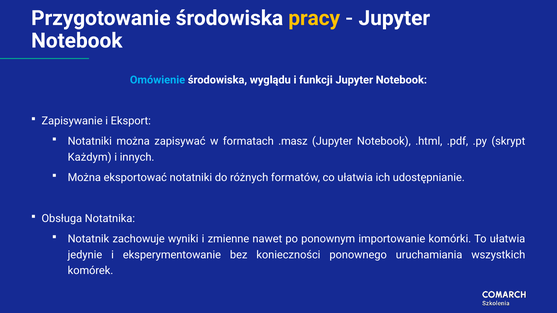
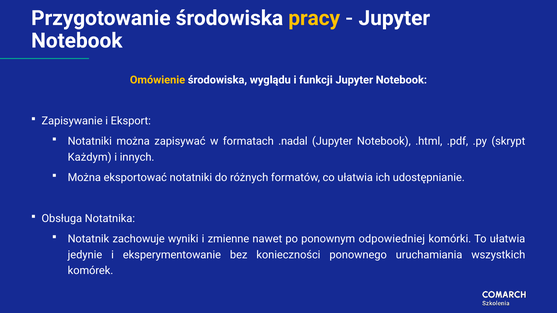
Omówienie colour: light blue -> yellow (157, 80)
.masz: .masz -> .nadal (293, 141)
importowanie: importowanie -> odpowiedniej (392, 239)
